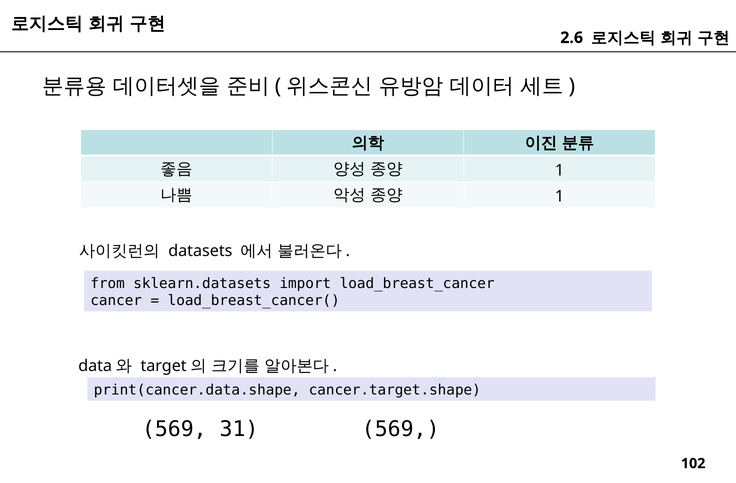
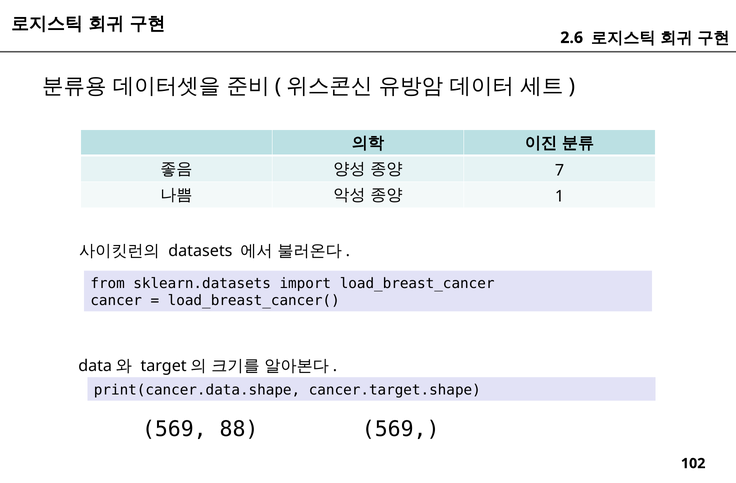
1: 1 -> 7 (560, 171)
31: 31 -> 88 (239, 430)
